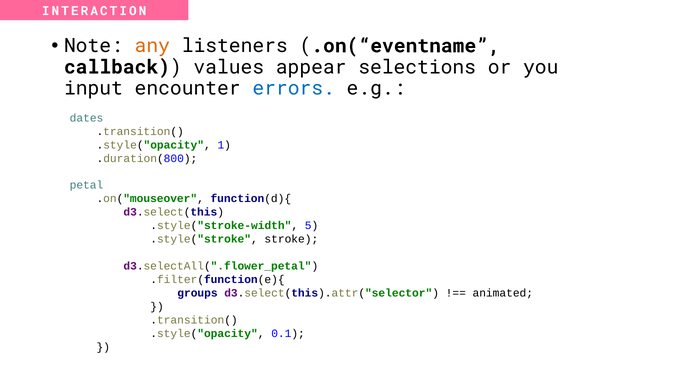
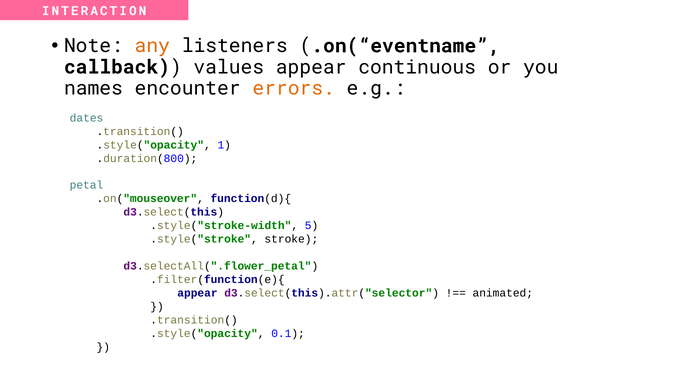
selections: selections -> continuous (417, 67)
input: input -> names (93, 88)
errors colour: blue -> orange (294, 88)
groups: groups -> appear (197, 293)
